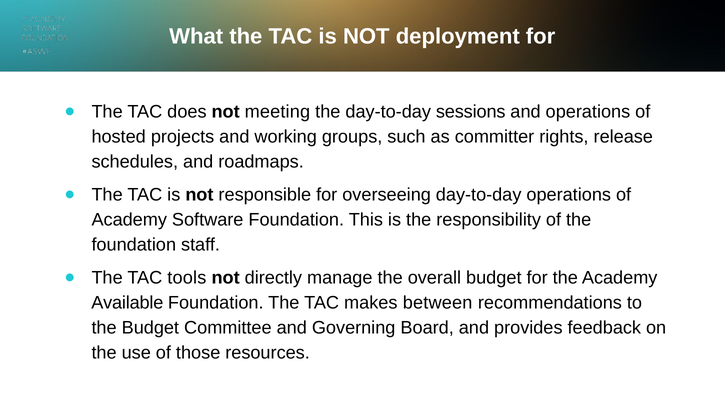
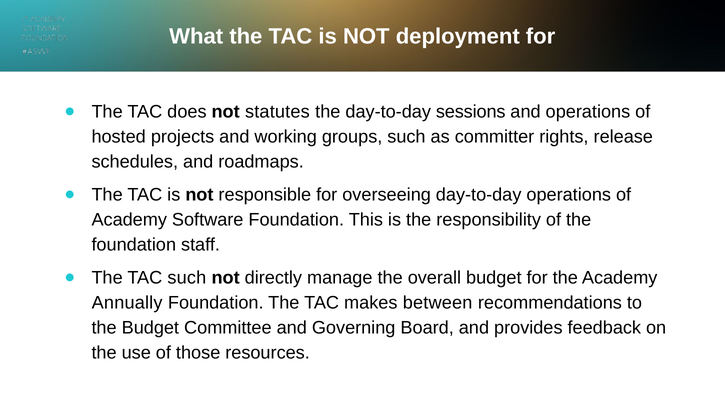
meeting: meeting -> statutes (277, 112)
TAC tools: tools -> such (187, 278)
Available: Available -> Annually (127, 303)
